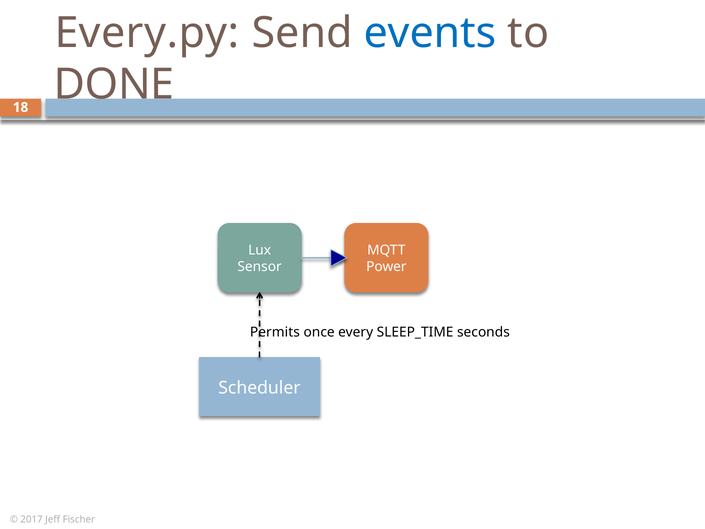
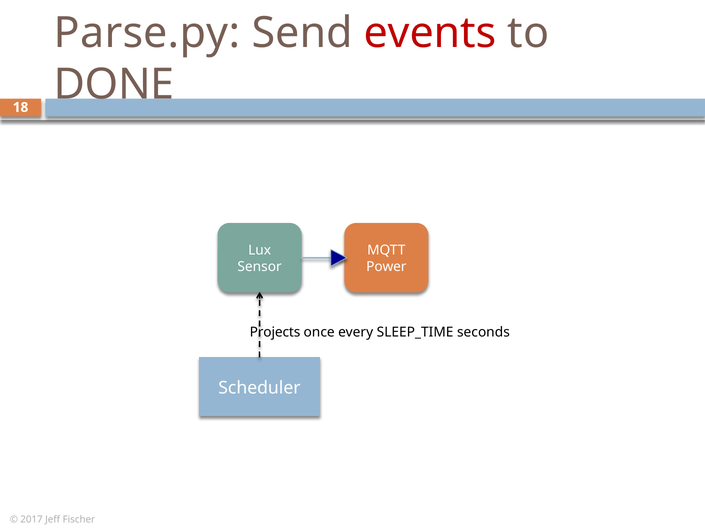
Every.py: Every.py -> Parse.py (147, 33)
events colour: blue -> red (430, 33)
Permits: Permits -> Projects (275, 332)
